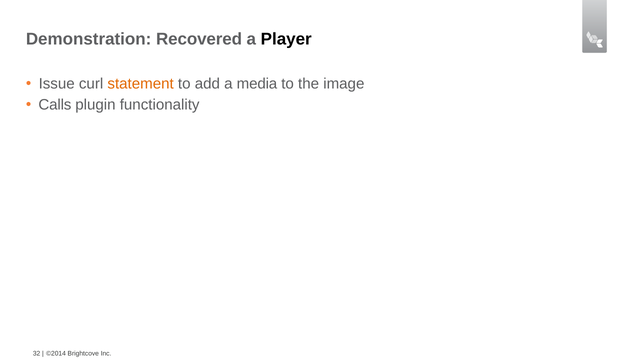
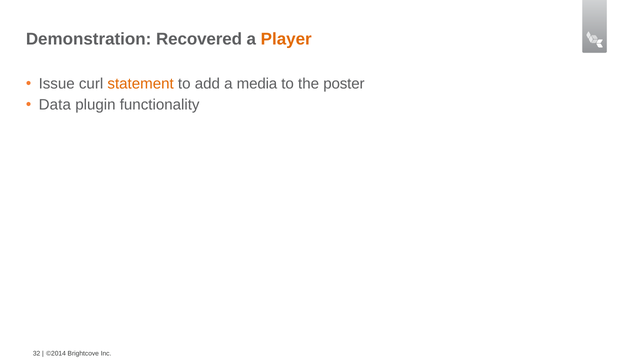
Player colour: black -> orange (286, 39)
image: image -> poster (344, 84)
Calls: Calls -> Data (55, 105)
